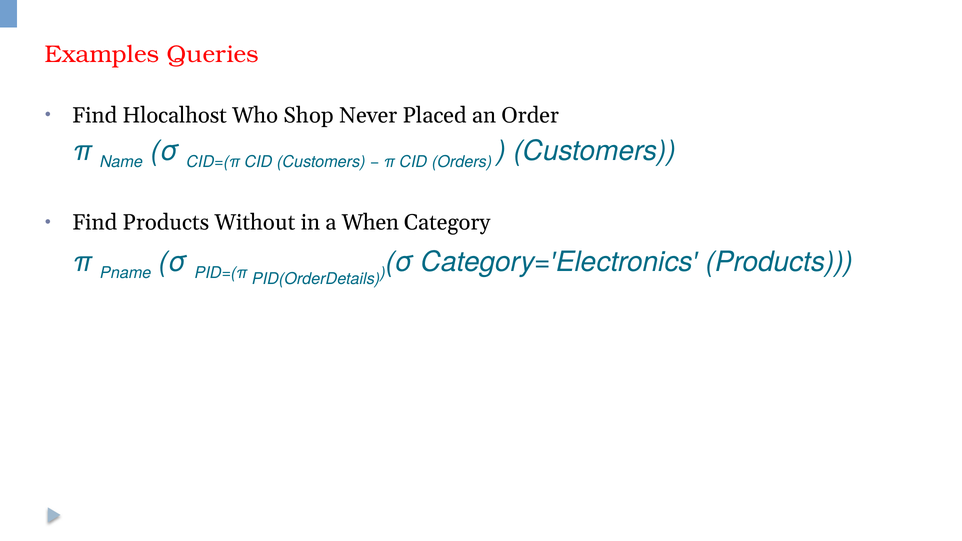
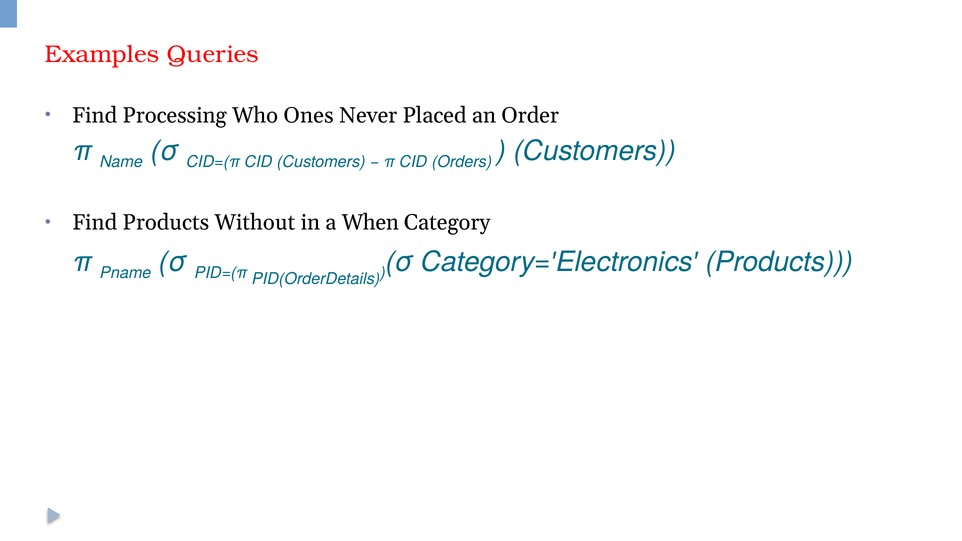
Hlocalhost: Hlocalhost -> Processing (175, 115)
Shop: Shop -> Ones (309, 115)
